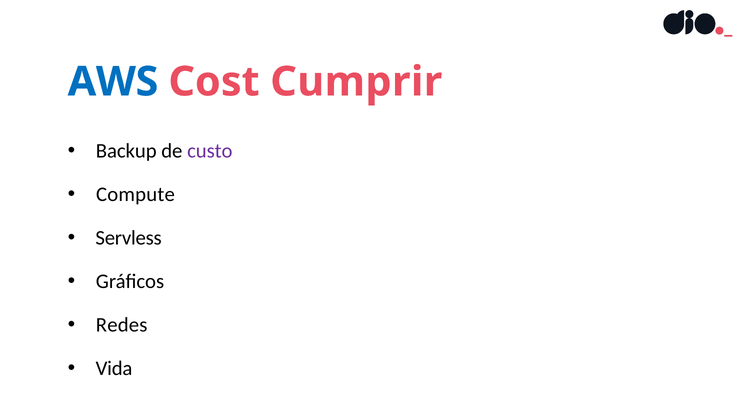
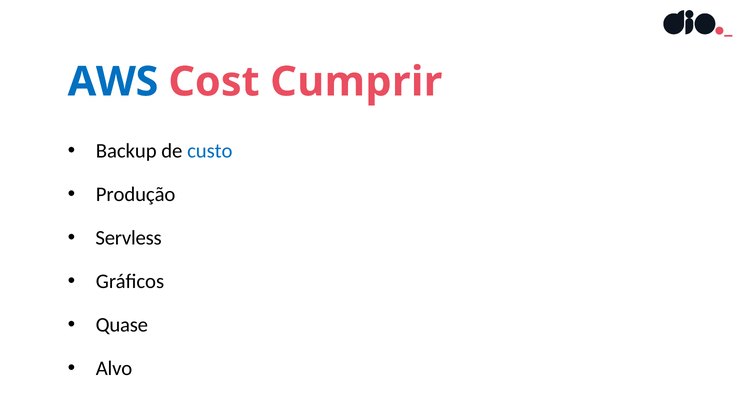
custo colour: purple -> blue (210, 151)
Compute: Compute -> Produção (136, 195)
Redes: Redes -> Quase (122, 325)
Vida: Vida -> Alvo (114, 369)
